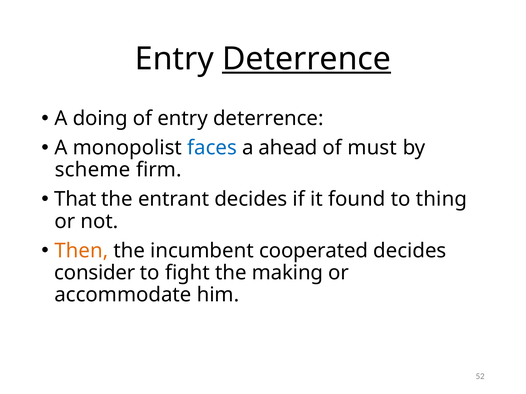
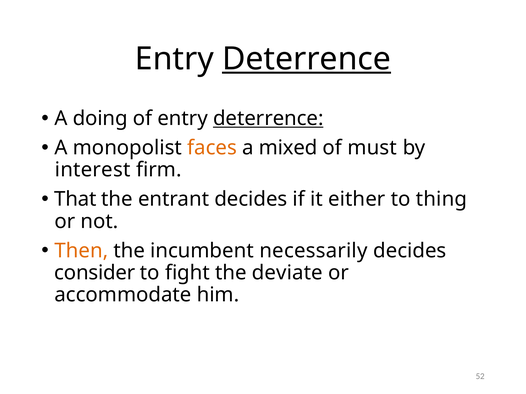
deterrence underline: none -> present (268, 119)
faces colour: blue -> orange (212, 148)
ahead: ahead -> mixed (288, 148)
scheme: scheme -> interest (93, 170)
found: found -> either (357, 199)
cooperated: cooperated -> necessarily (313, 251)
making: making -> deviate (287, 273)
